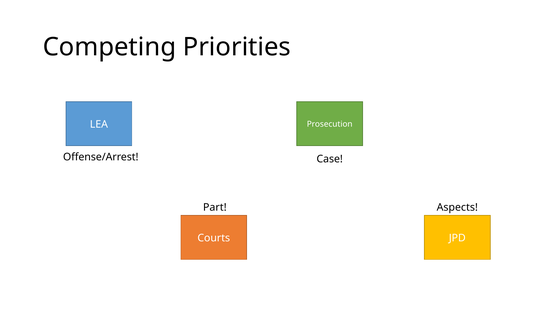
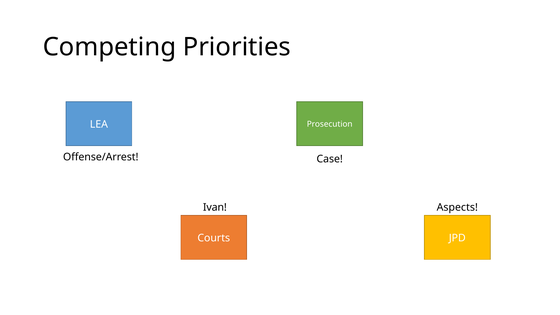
Part: Part -> Ivan (215, 208)
